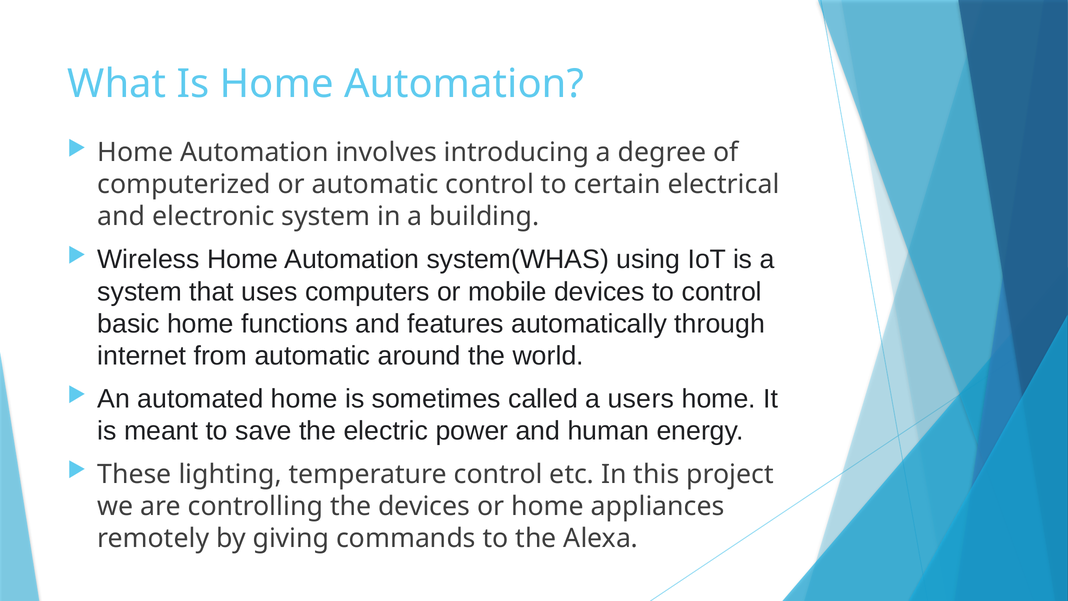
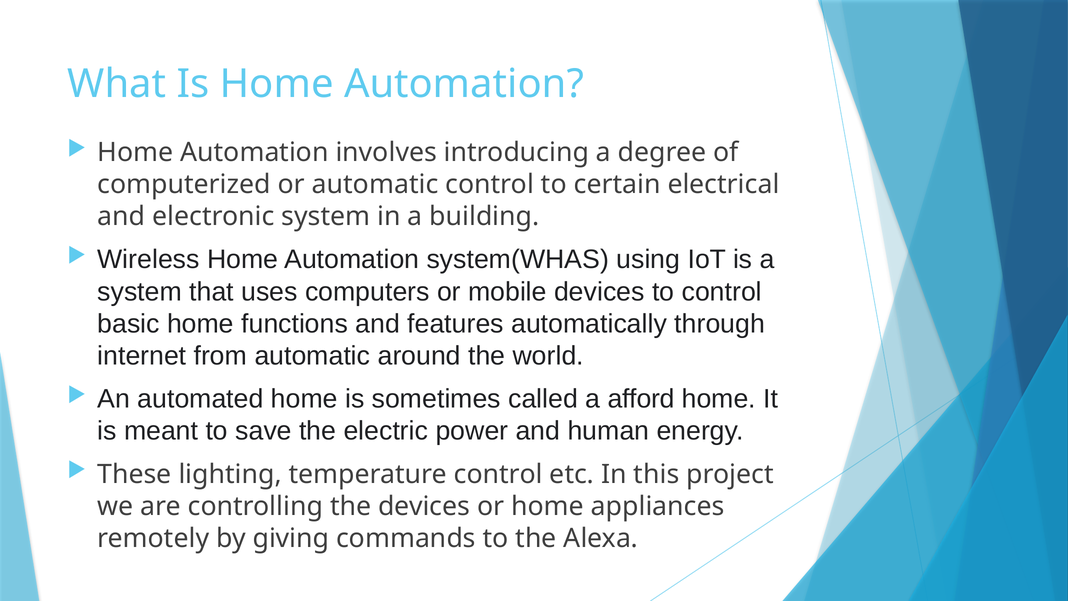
users: users -> afford (641, 399)
